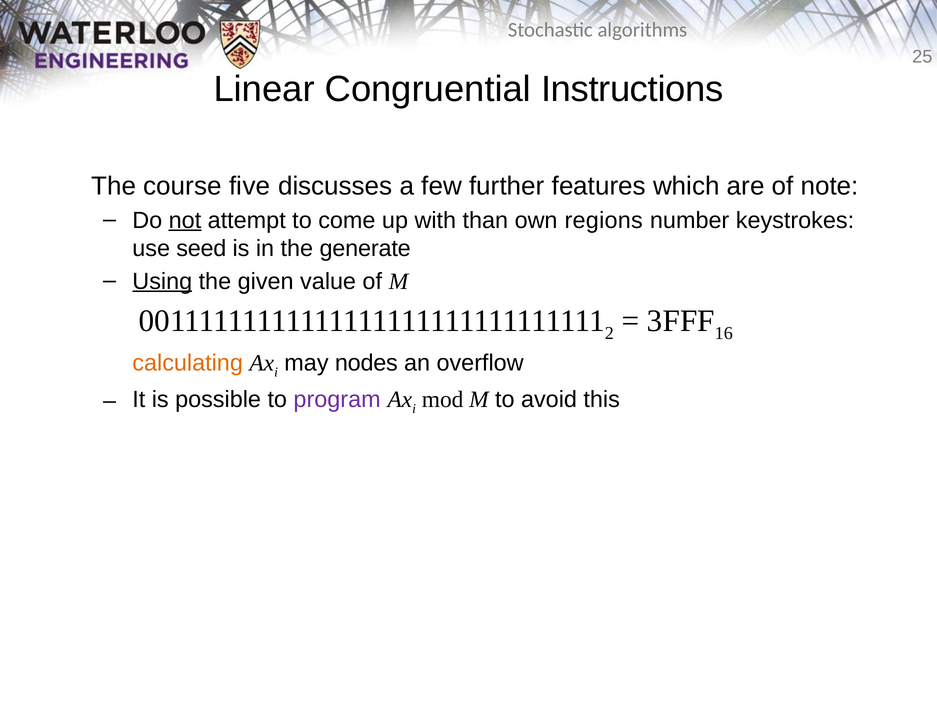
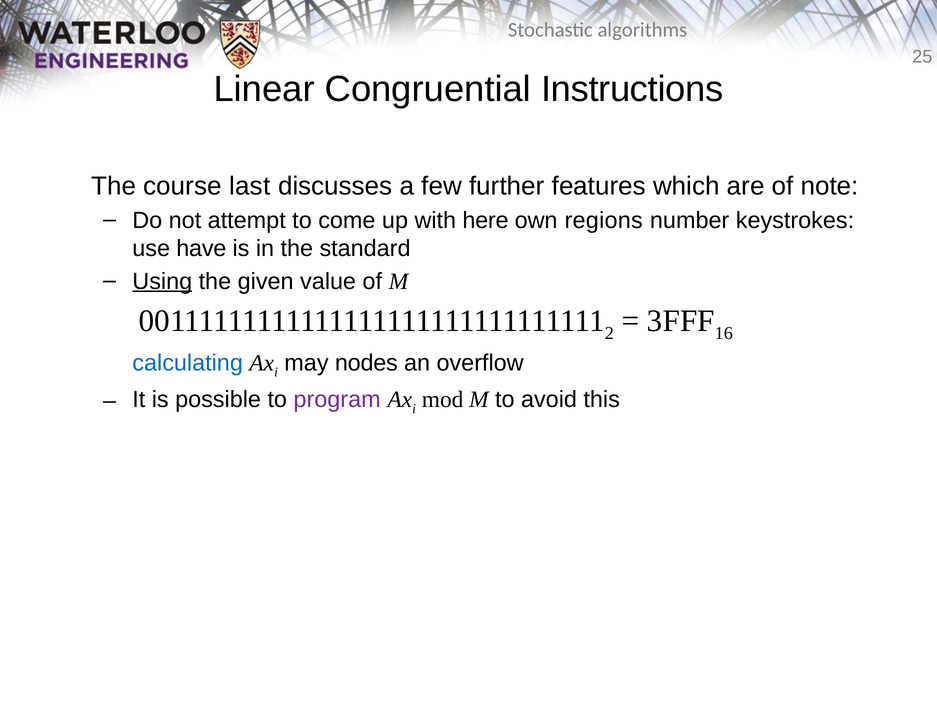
five: five -> last (250, 186)
not underline: present -> none (185, 220)
than: than -> here (485, 220)
seed: seed -> have (201, 248)
generate: generate -> standard (365, 248)
calculating colour: orange -> blue (188, 363)
